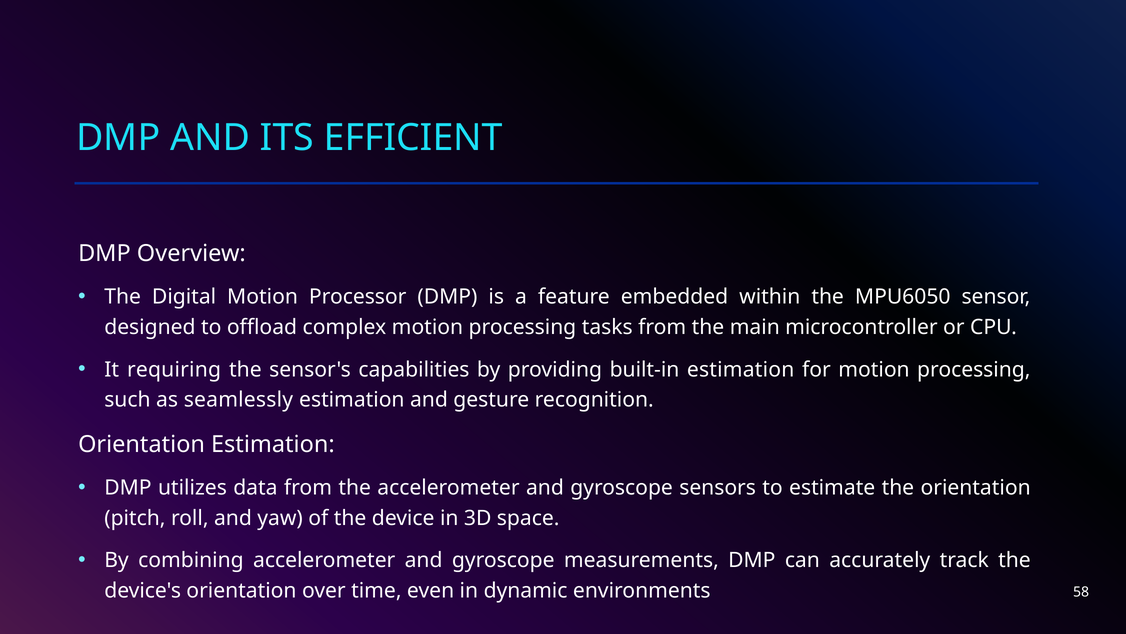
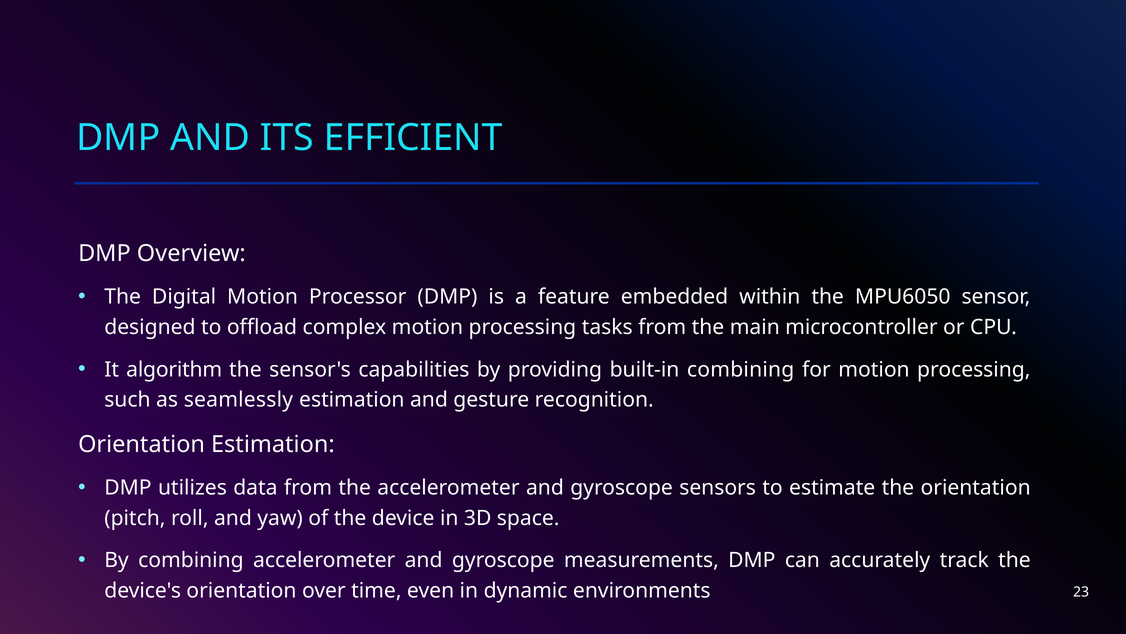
requiring: requiring -> algorithm (174, 369)
built-in estimation: estimation -> combining (741, 369)
58: 58 -> 23 (1081, 592)
